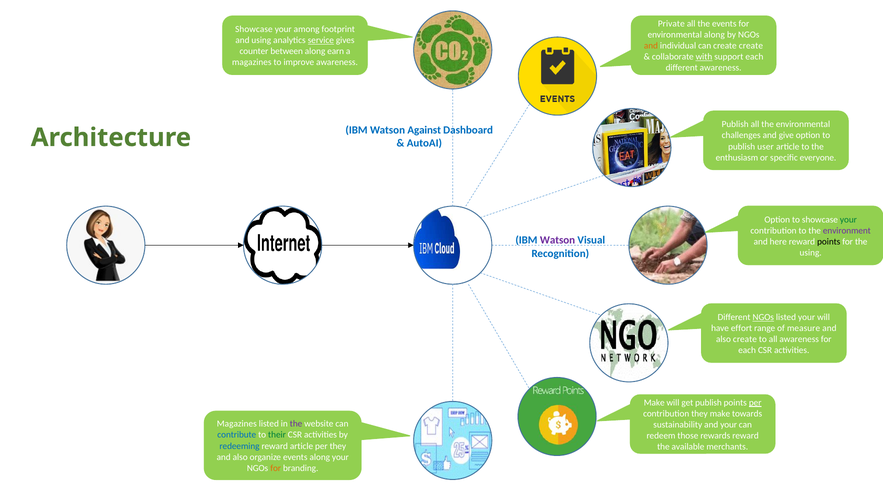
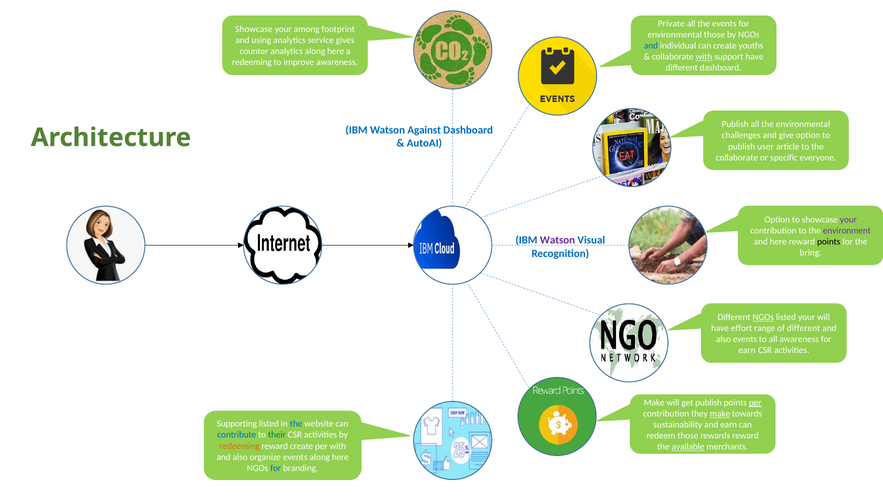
environmental along: along -> those (714, 35)
service underline: present -> none (321, 40)
and colour: orange -> blue (651, 46)
create create: create -> youths (751, 46)
counter between: between -> analytics (287, 51)
earn: earn -> here (336, 51)
support each: each -> have (754, 57)
magazines: magazines -> redeeming (252, 63)
different awareness: awareness -> dashboard (721, 68)
enthusiasm: enthusiasm -> collaborate (737, 158)
your colour: green -> purple (848, 220)
using: using -> bring (811, 253)
of measure: measure -> different (804, 329)
also create: create -> events (745, 340)
each: each -> earn (747, 351)
make underline: none -> present (720, 414)
Magazines: Magazines -> Supporting (237, 425)
the colour: purple -> blue (296, 425)
and your: your -> earn (729, 425)
redeeming colour: blue -> orange (239, 447)
reward article: article -> create (302, 447)
per they: they -> with (338, 447)
available underline: none -> present (688, 447)
events along your: your -> here (340, 458)
for colour: orange -> blue (276, 469)
